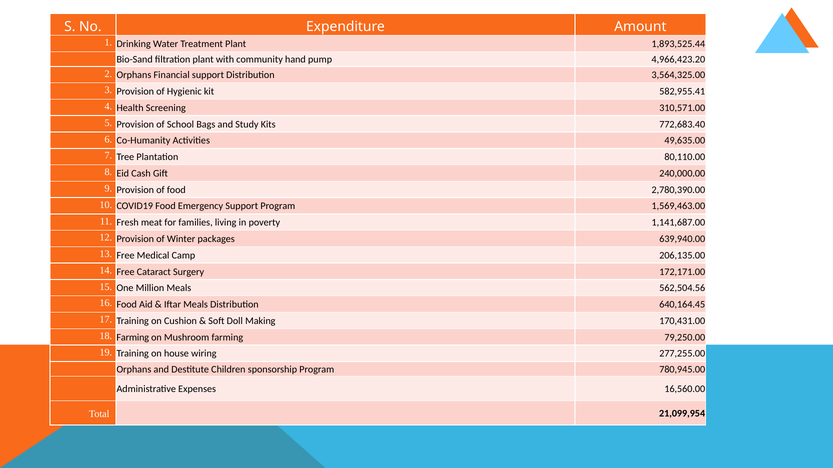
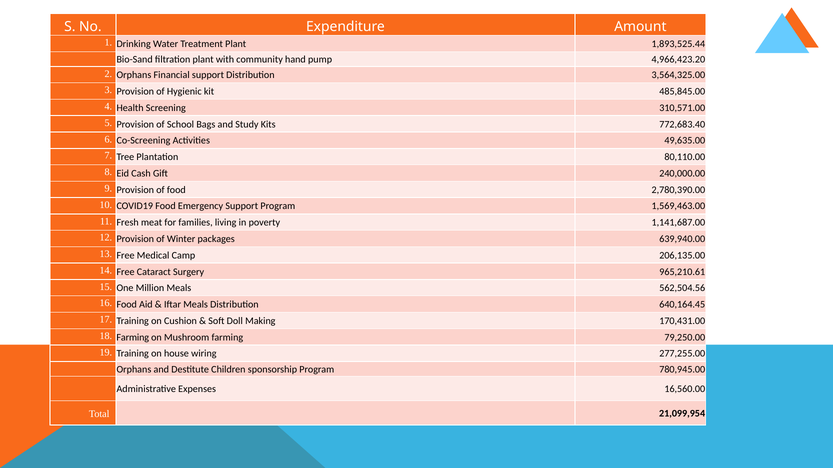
582,955.41: 582,955.41 -> 485,845.00 (682, 92)
Co-Humanity: Co-Humanity -> Co-Screening (143, 141)
172,171.00: 172,171.00 -> 965,210.61 (682, 272)
